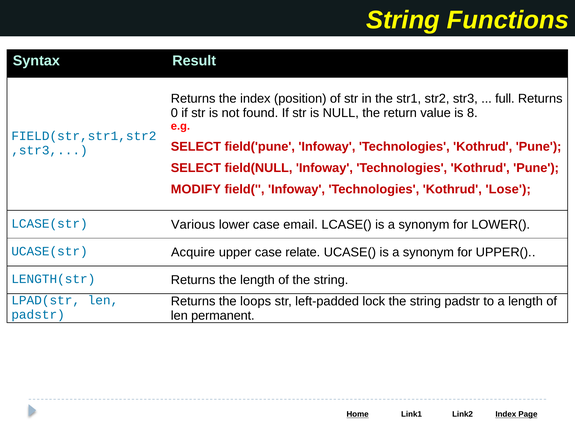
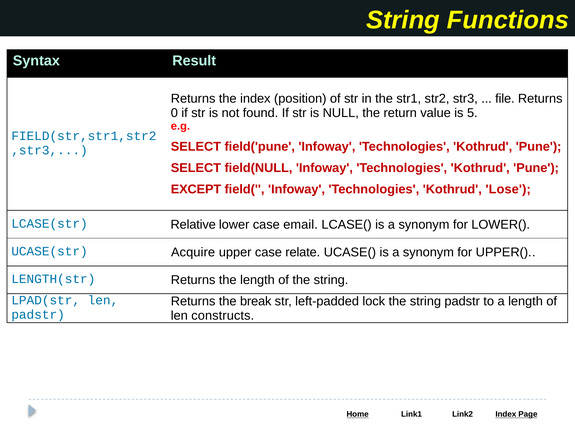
full: full -> file (505, 99)
8: 8 -> 5 (472, 113)
MODIFY: MODIFY -> EXCEPT (196, 189)
Various: Various -> Relative (193, 225)
loops: loops -> break (256, 301)
permanent: permanent -> constructs (223, 316)
